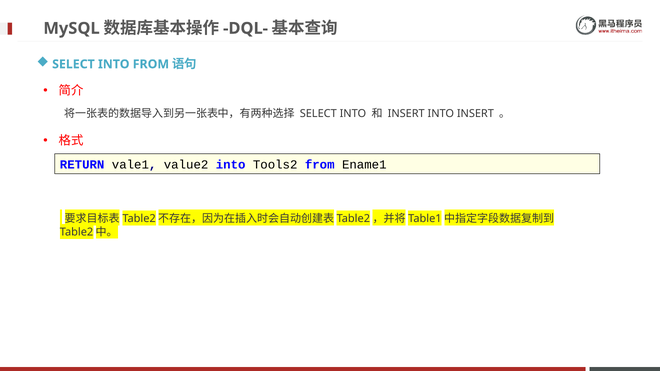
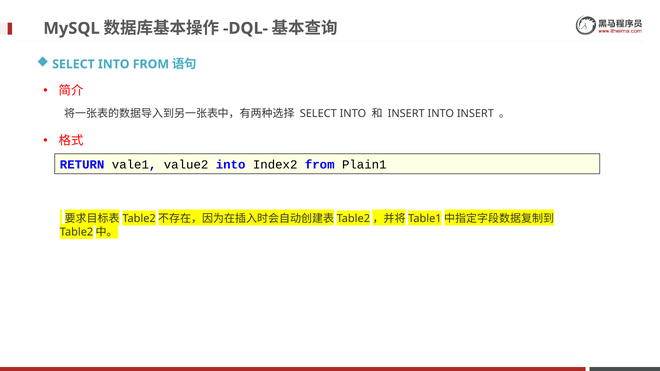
Tools2: Tools2 -> Index2 (275, 165)
Ename1: Ename1 -> Plain1 (364, 165)
